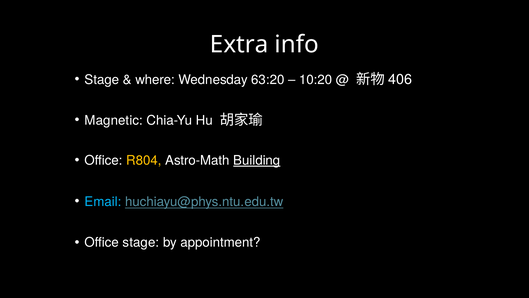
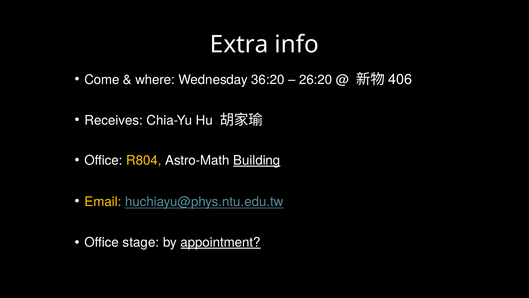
Stage: Stage -> Come (102, 80)
63:20: 63:20 -> 36:20 (268, 80)
10:20: 10:20 -> 26:20 (316, 80)
Magnetic: Magnetic -> Receives (114, 120)
Email colour: light blue -> yellow (103, 202)
appointment underline: none -> present (221, 242)
